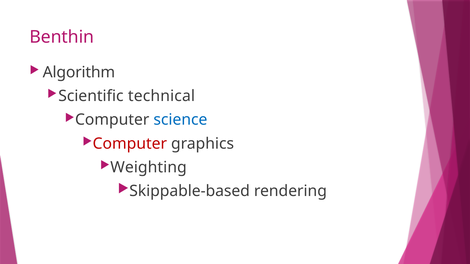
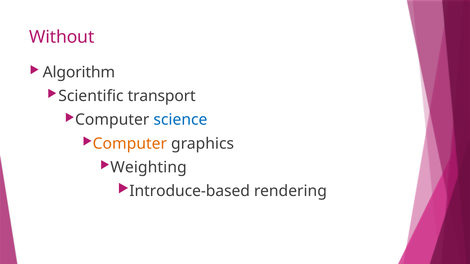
Benthin: Benthin -> Without (62, 37)
technical: technical -> transport (162, 96)
Computer colour: red -> orange (130, 144)
Skippable-based: Skippable-based -> Introduce-based (190, 191)
